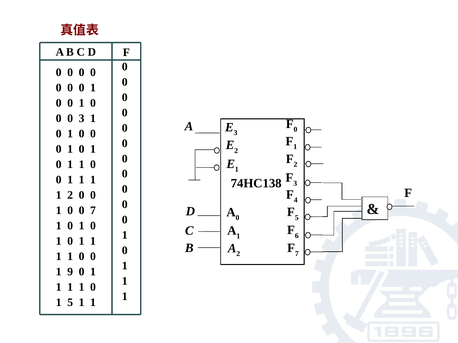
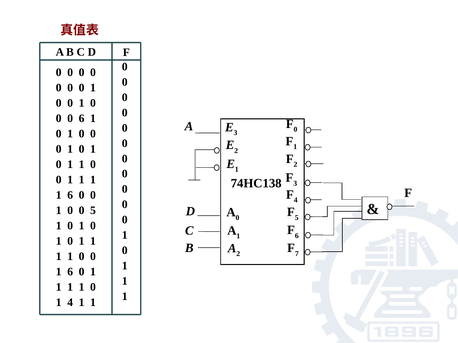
0 3: 3 -> 6 (82, 119)
2: 2 -> 6 (70, 195)
0 7: 7 -> 5 (93, 211)
9: 9 -> 6 (70, 272)
1 5: 5 -> 4 (70, 303)
